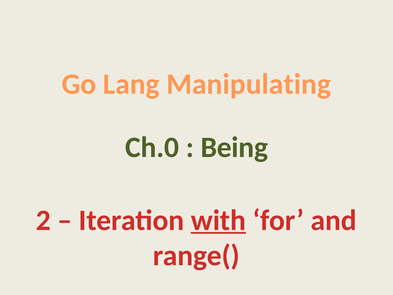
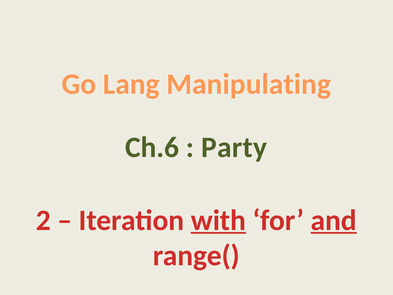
Ch.0: Ch.0 -> Ch.6 (152, 147)
Being: Being -> Party (234, 147)
and underline: none -> present (334, 220)
